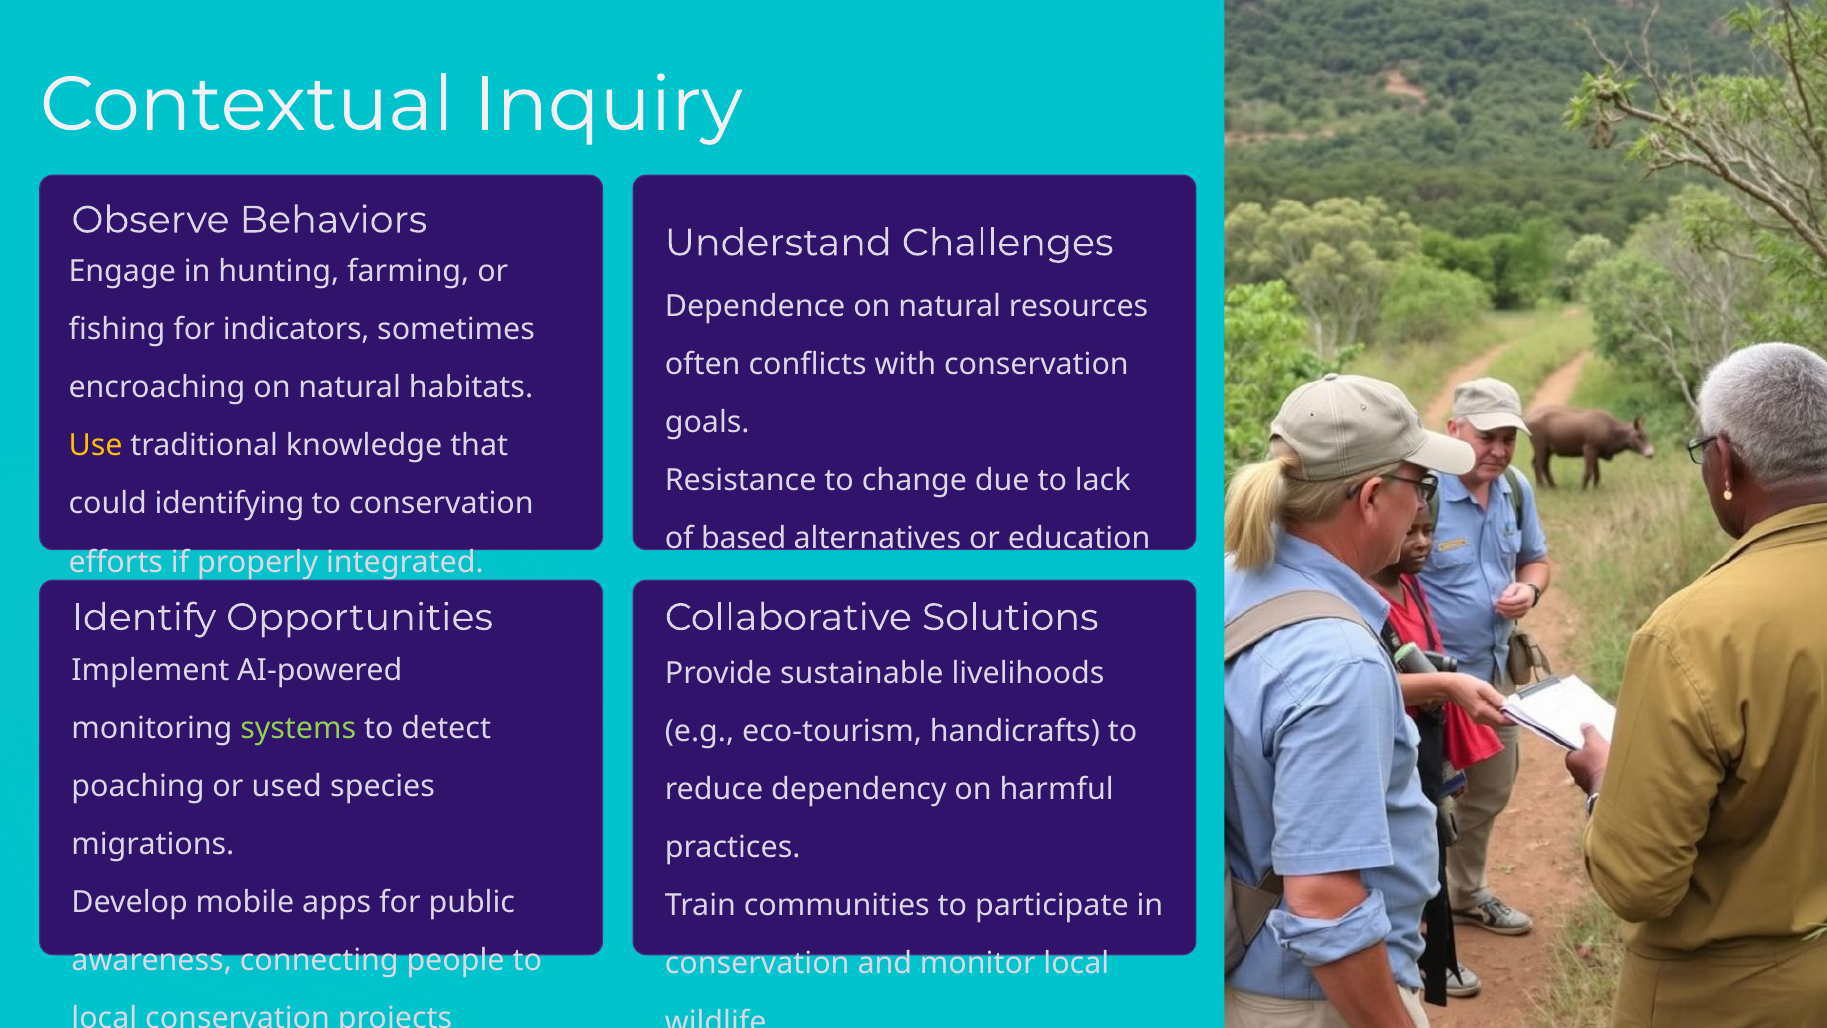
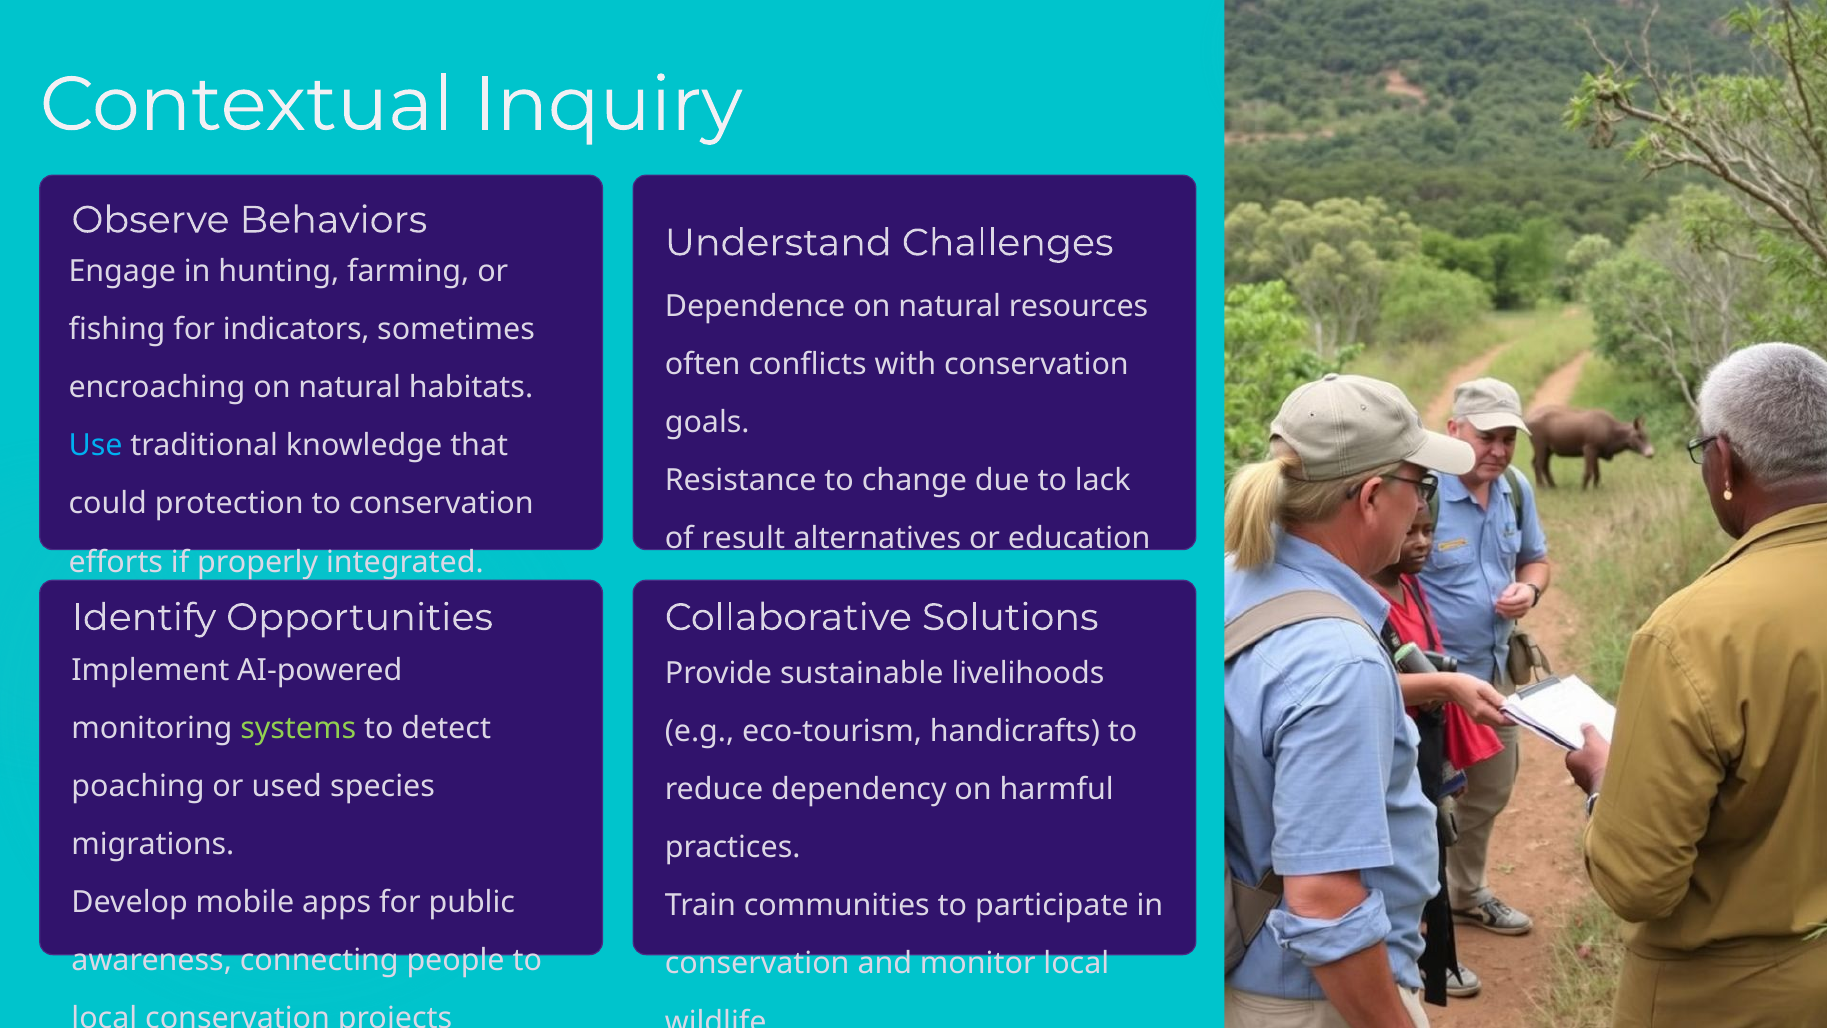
Use colour: yellow -> light blue (96, 446)
identifying: identifying -> protection (229, 504)
based: based -> result (743, 539)
